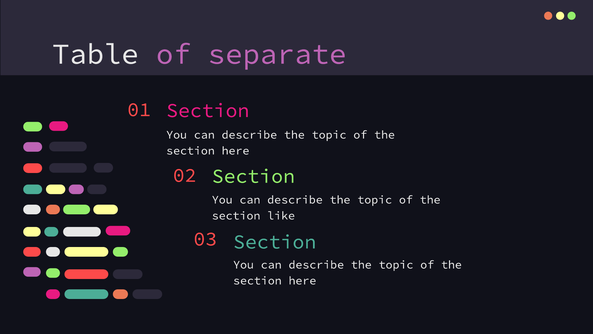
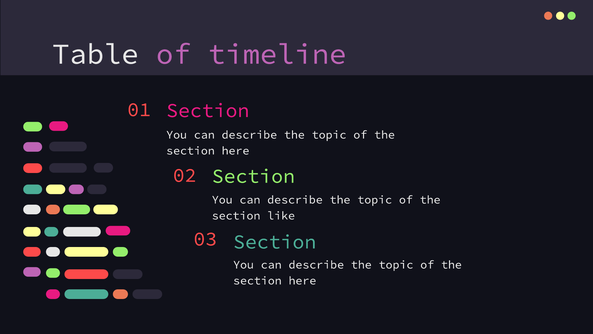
separate: separate -> timeline (277, 54)
